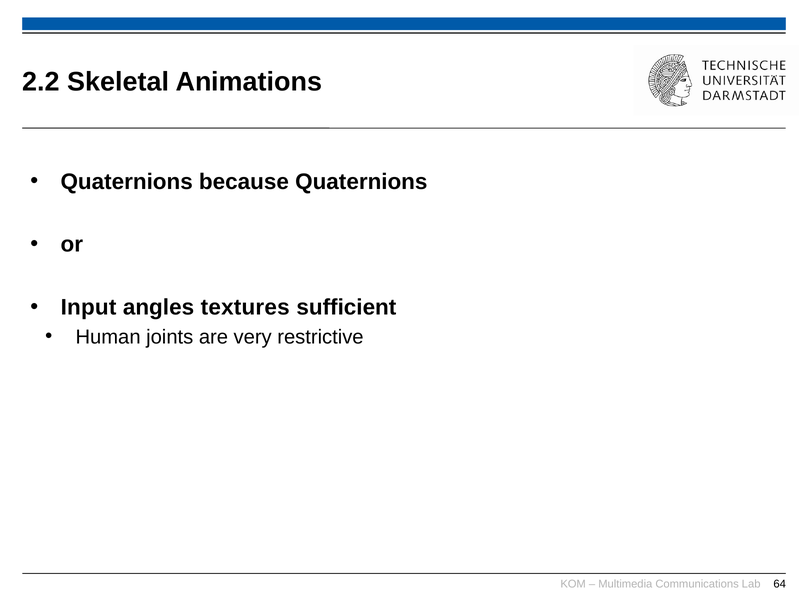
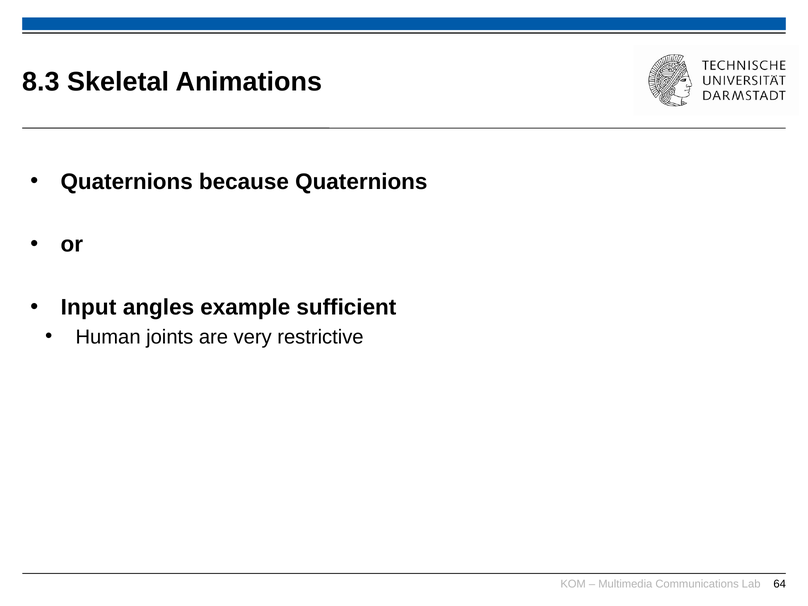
2.2: 2.2 -> 8.3 (41, 82)
textures: textures -> example (245, 307)
